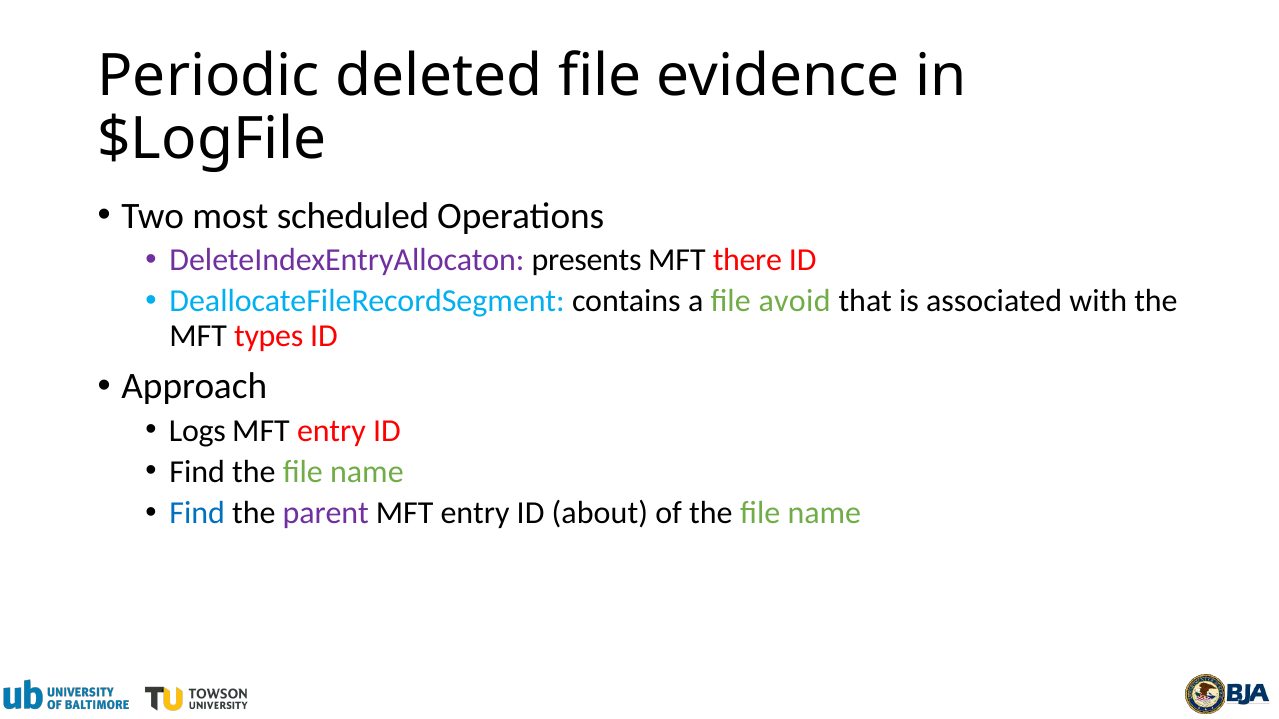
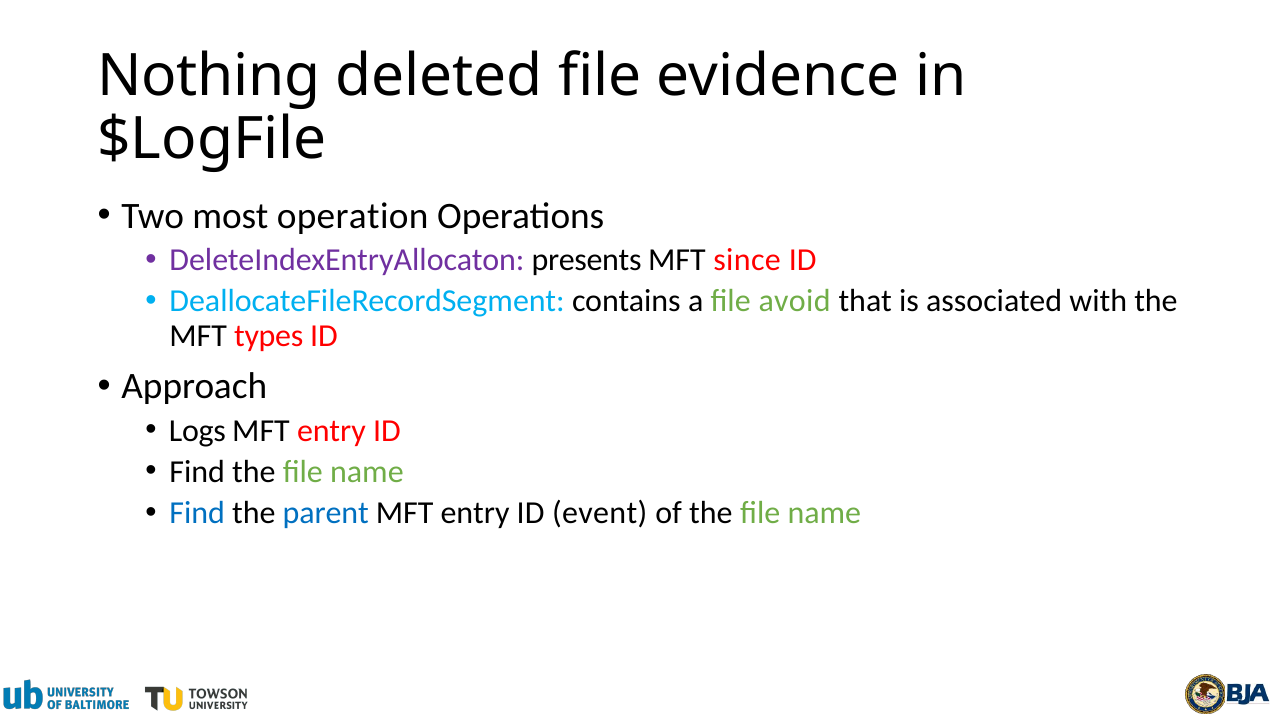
Periodic: Periodic -> Nothing (209, 76)
scheduled: scheduled -> operation (353, 216)
there: there -> since (747, 260)
parent colour: purple -> blue (326, 513)
about: about -> event (600, 513)
